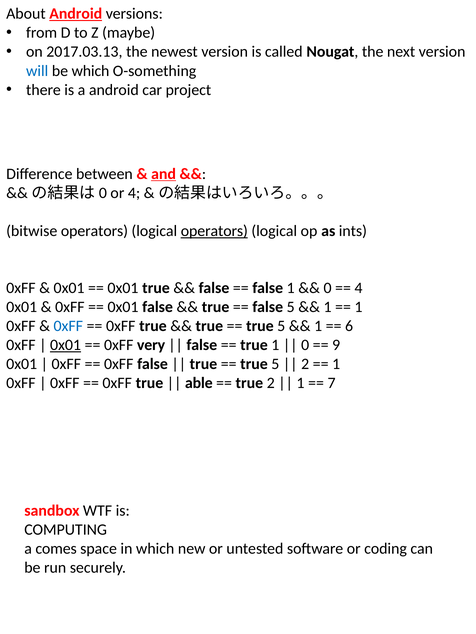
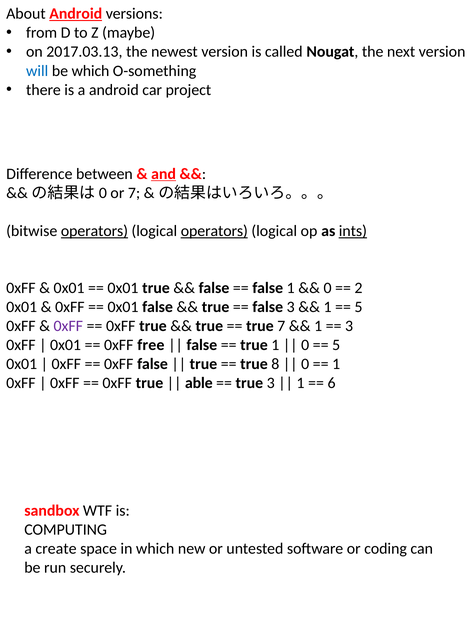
or 4: 4 -> 7 (134, 193)
operators underline: none -> present (94, 231)
ints underline: none -> present (353, 231)
4: 4 -> 2 (358, 288)
false 5: 5 -> 3 (291, 307)
1: 1 -> 5 (358, 307)
0xFF colour: blue -> purple (68, 326)
5: 5 -> 7 (281, 326)
6: 6 -> 3 (349, 326)
0x01 underline: present -> none (66, 345)
very: very -> free (151, 345)
9: 9 -> 5 (336, 345)
5: 5 -> 8 (275, 364)
2: 2 -> 0 (305, 364)
true 2: 2 -> 3 (271, 383)
7: 7 -> 6 (332, 383)
comes: comes -> create (56, 549)
